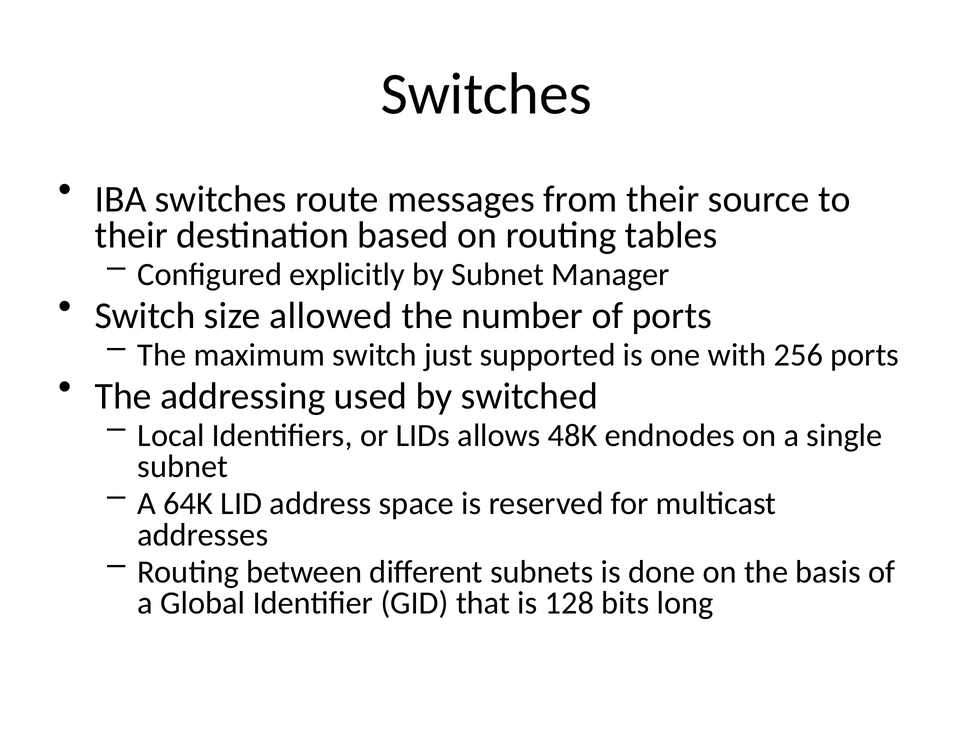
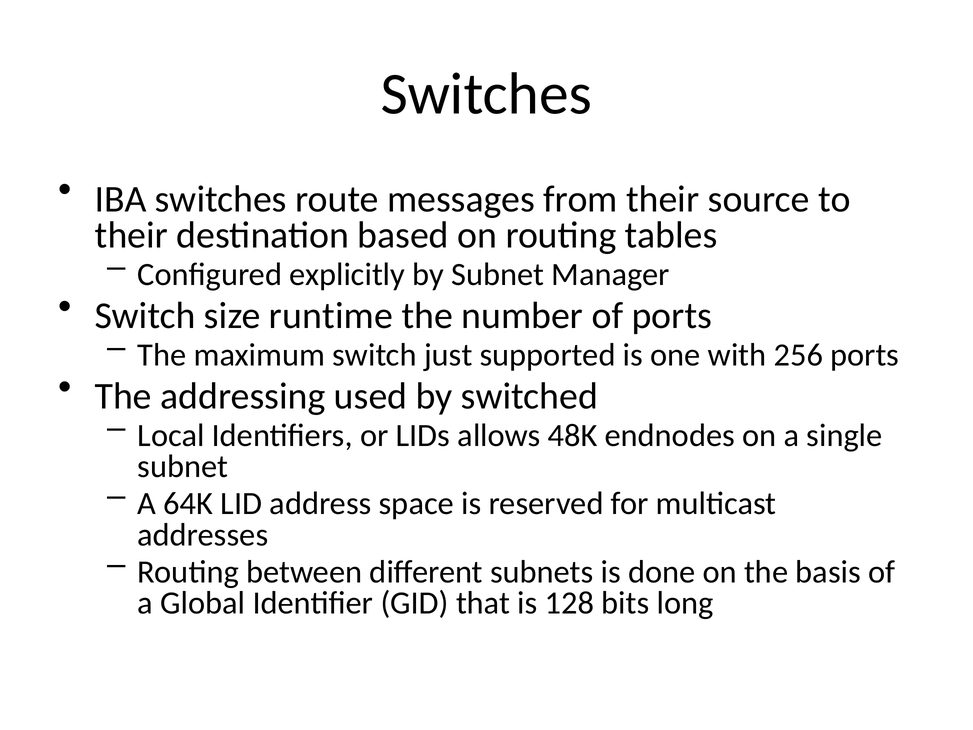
allowed: allowed -> runtime (331, 316)
